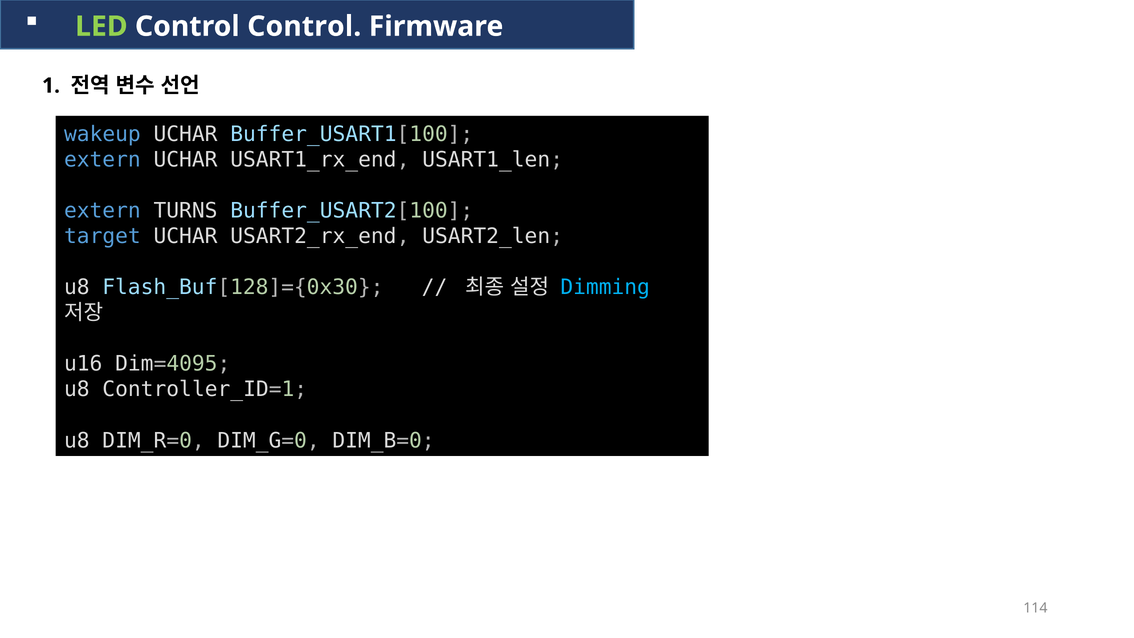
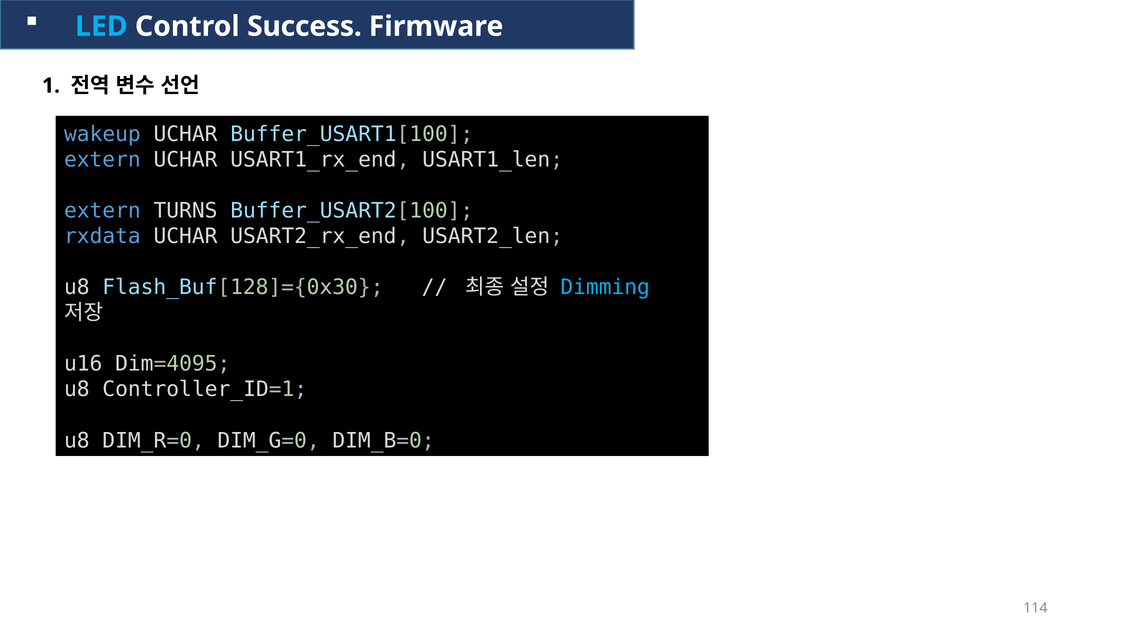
LED colour: light green -> light blue (101, 26)
Control Control: Control -> Success (304, 26)
target: target -> rxdata (102, 236)
